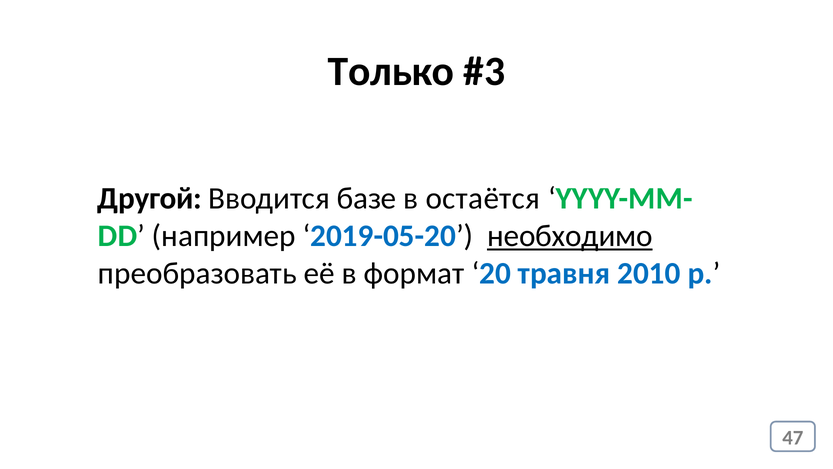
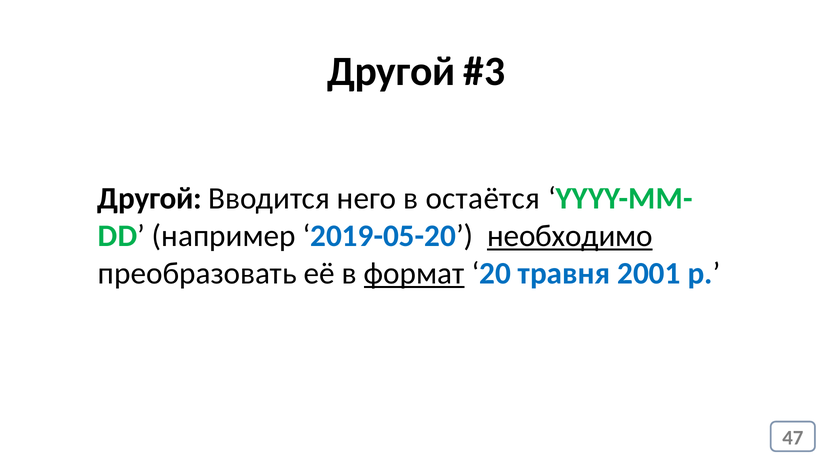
Только: Только -> Другой (391, 72)
базе: базе -> него (367, 198)
формат underline: none -> present (414, 273)
2010: 2010 -> 2001 (649, 273)
